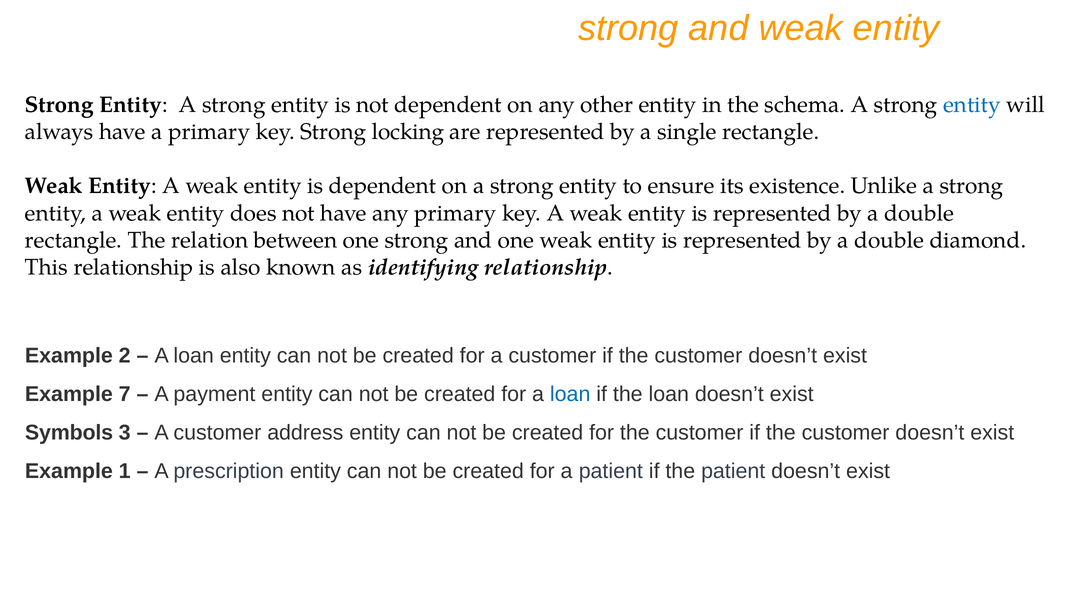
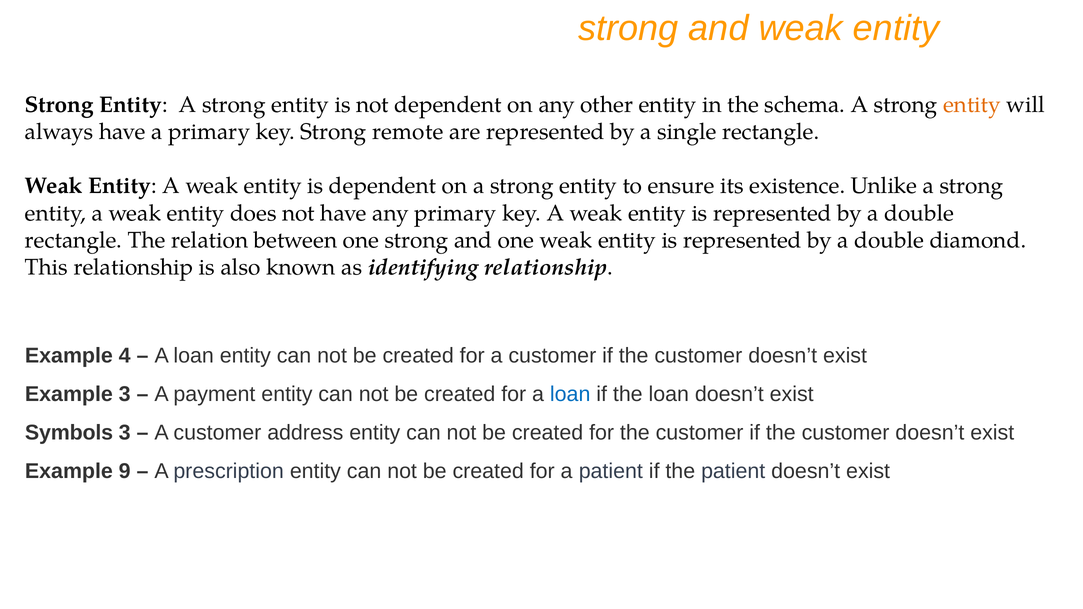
entity colour: blue -> orange (972, 105)
locking: locking -> remote (408, 132)
2: 2 -> 4 (125, 356)
Example 7: 7 -> 3 (125, 394)
1: 1 -> 9 (125, 471)
